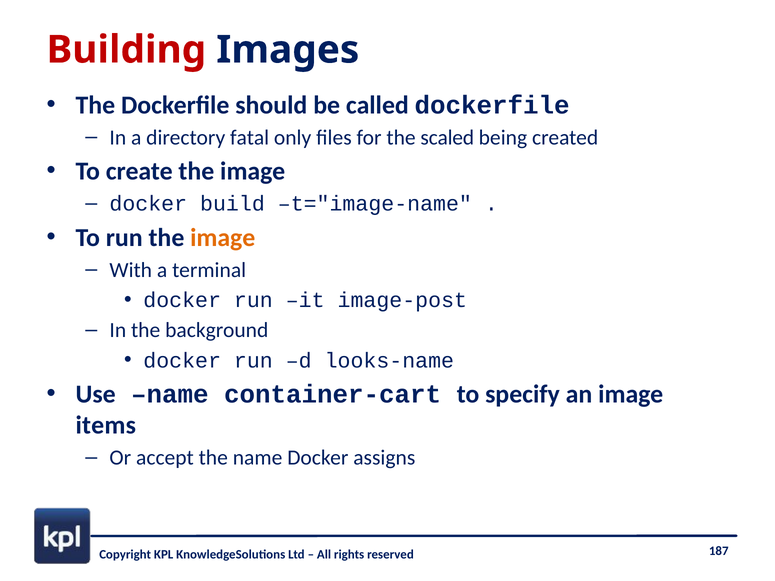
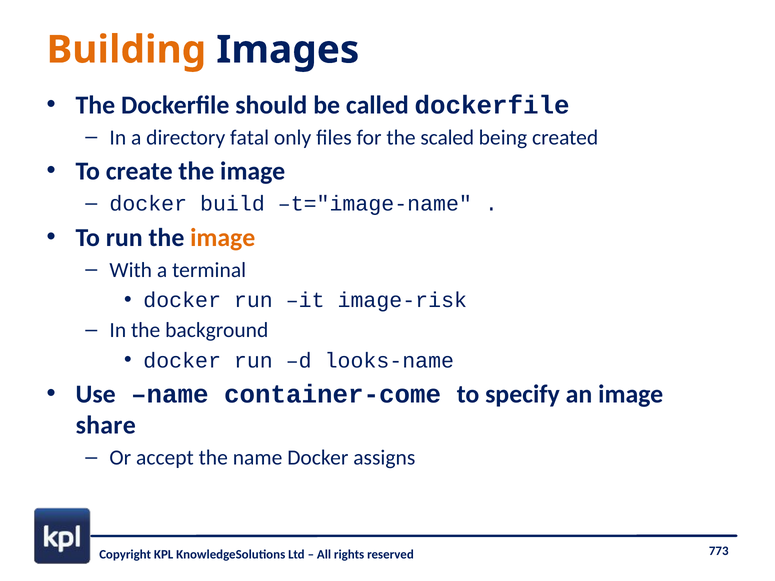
Building colour: red -> orange (126, 50)
image-post: image-post -> image-risk (402, 300)
container-cart: container-cart -> container-come (333, 395)
items: items -> share (106, 426)
187: 187 -> 773 (719, 551)
